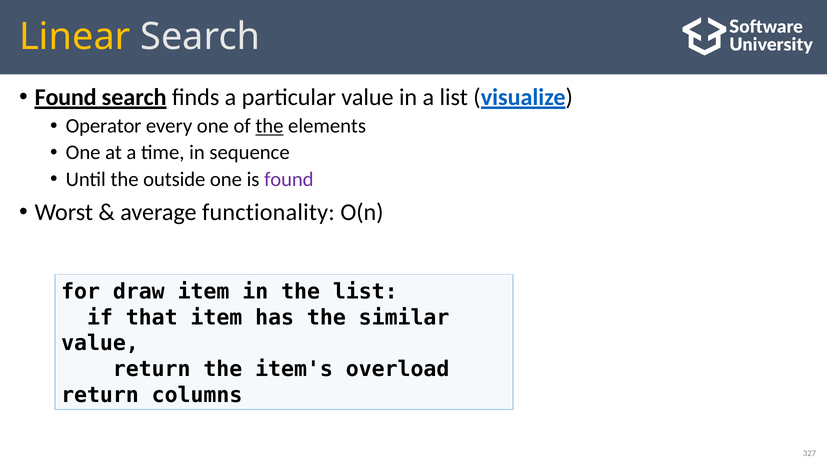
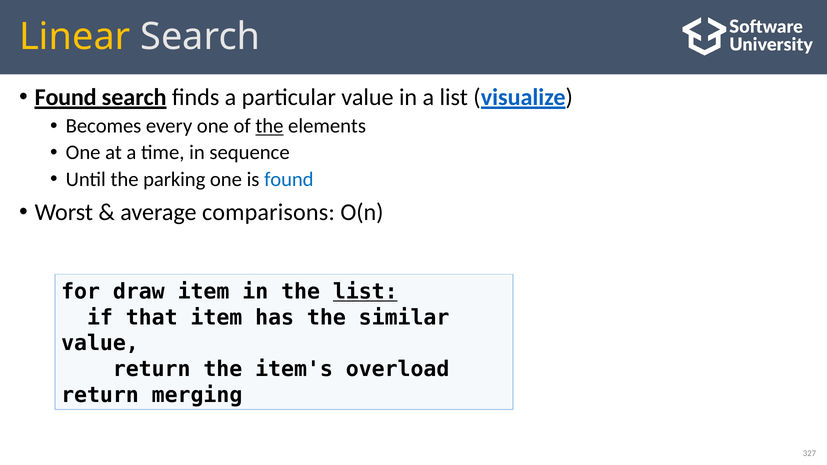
Operator: Operator -> Becomes (104, 126)
outside: outside -> parking (174, 179)
found colour: purple -> blue (289, 179)
functionality: functionality -> comparisons (268, 212)
list underline: none -> present (365, 292)
columns: columns -> merging (197, 395)
